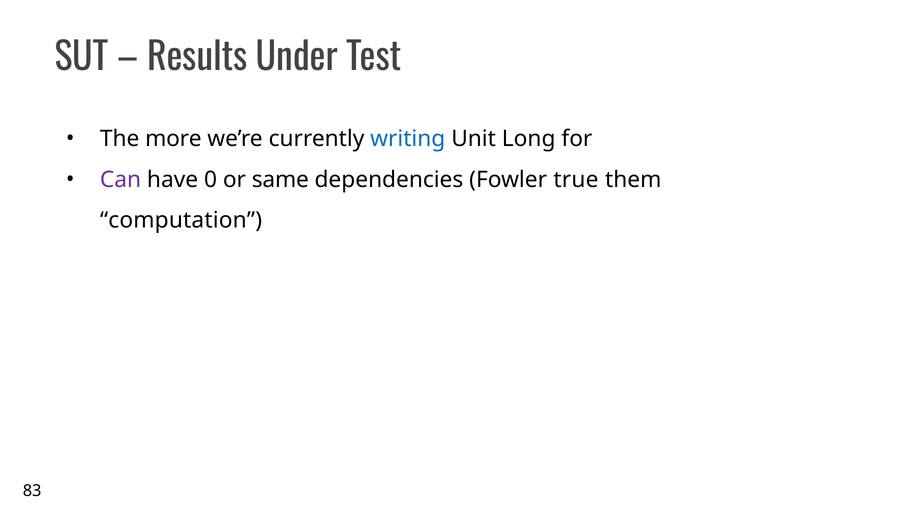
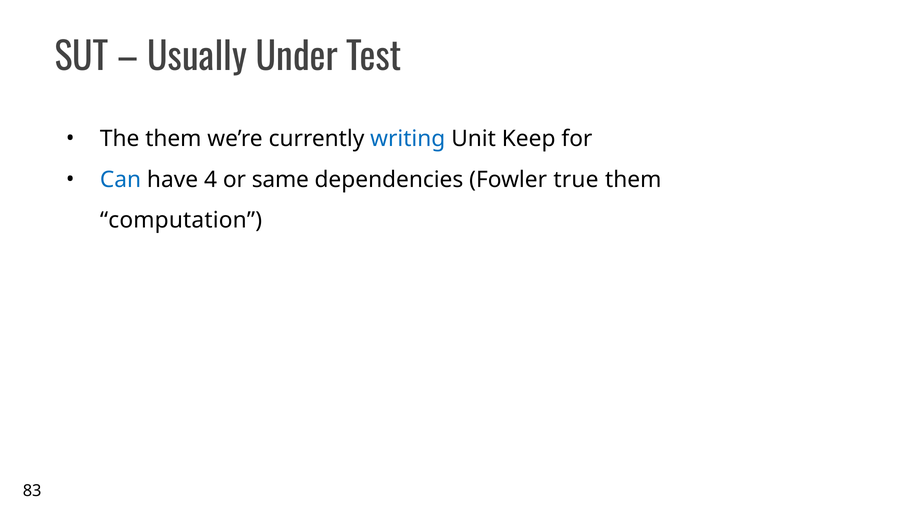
Results: Results -> Usually (197, 58)
The more: more -> them (173, 139)
Long: Long -> Keep (529, 139)
Can colour: purple -> blue (121, 180)
0: 0 -> 4 (211, 180)
